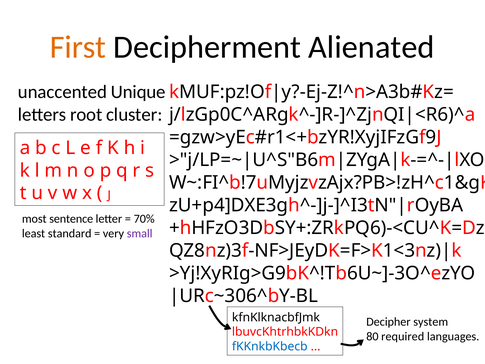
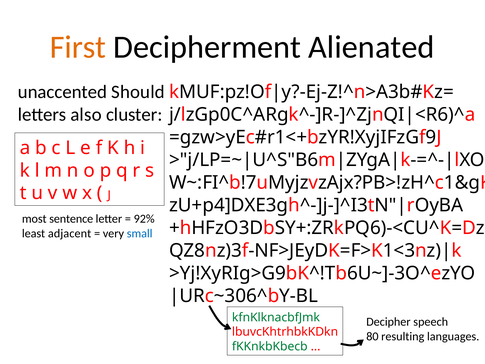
Unique: Unique -> Should (138, 92)
root: root -> also (86, 114)
70%: 70% -> 92% (144, 219)
standard: standard -> adjacent (70, 233)
small colour: purple -> blue (140, 233)
kfnKlknacbfJmk colour: black -> green (276, 317)
system: system -> speech (431, 322)
required: required -> resulting (403, 336)
fKKnkbKbecb colour: blue -> green (270, 346)
